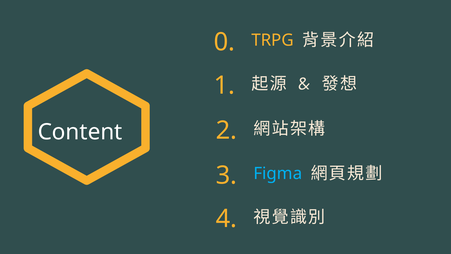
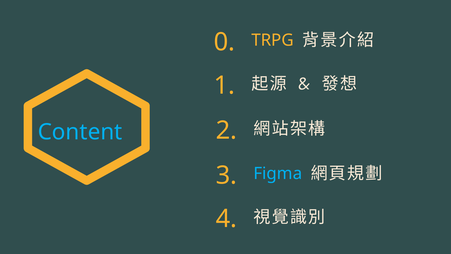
Content colour: white -> light blue (80, 132)
